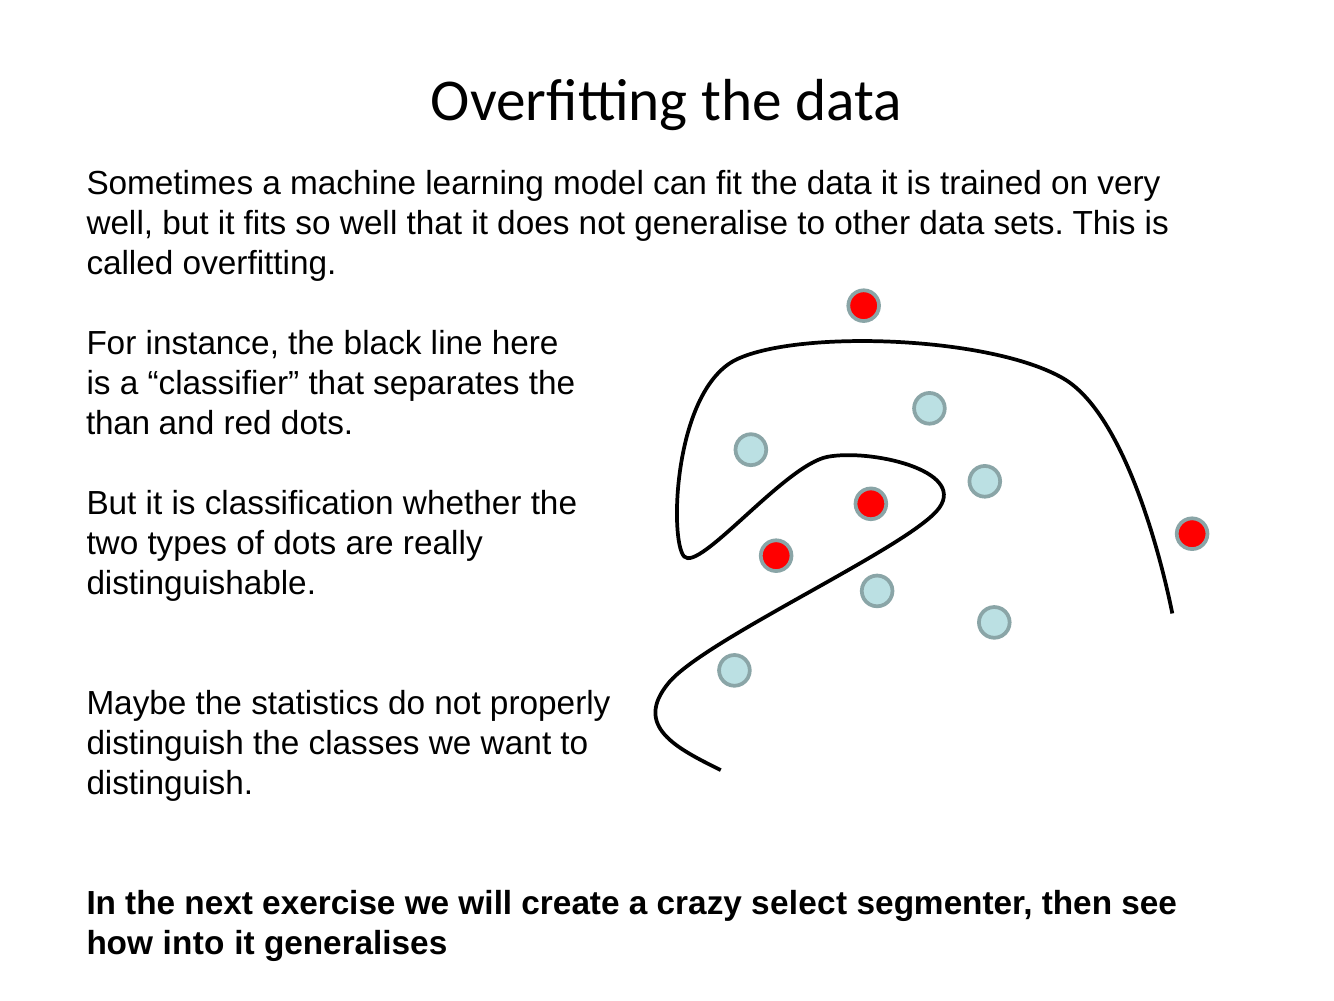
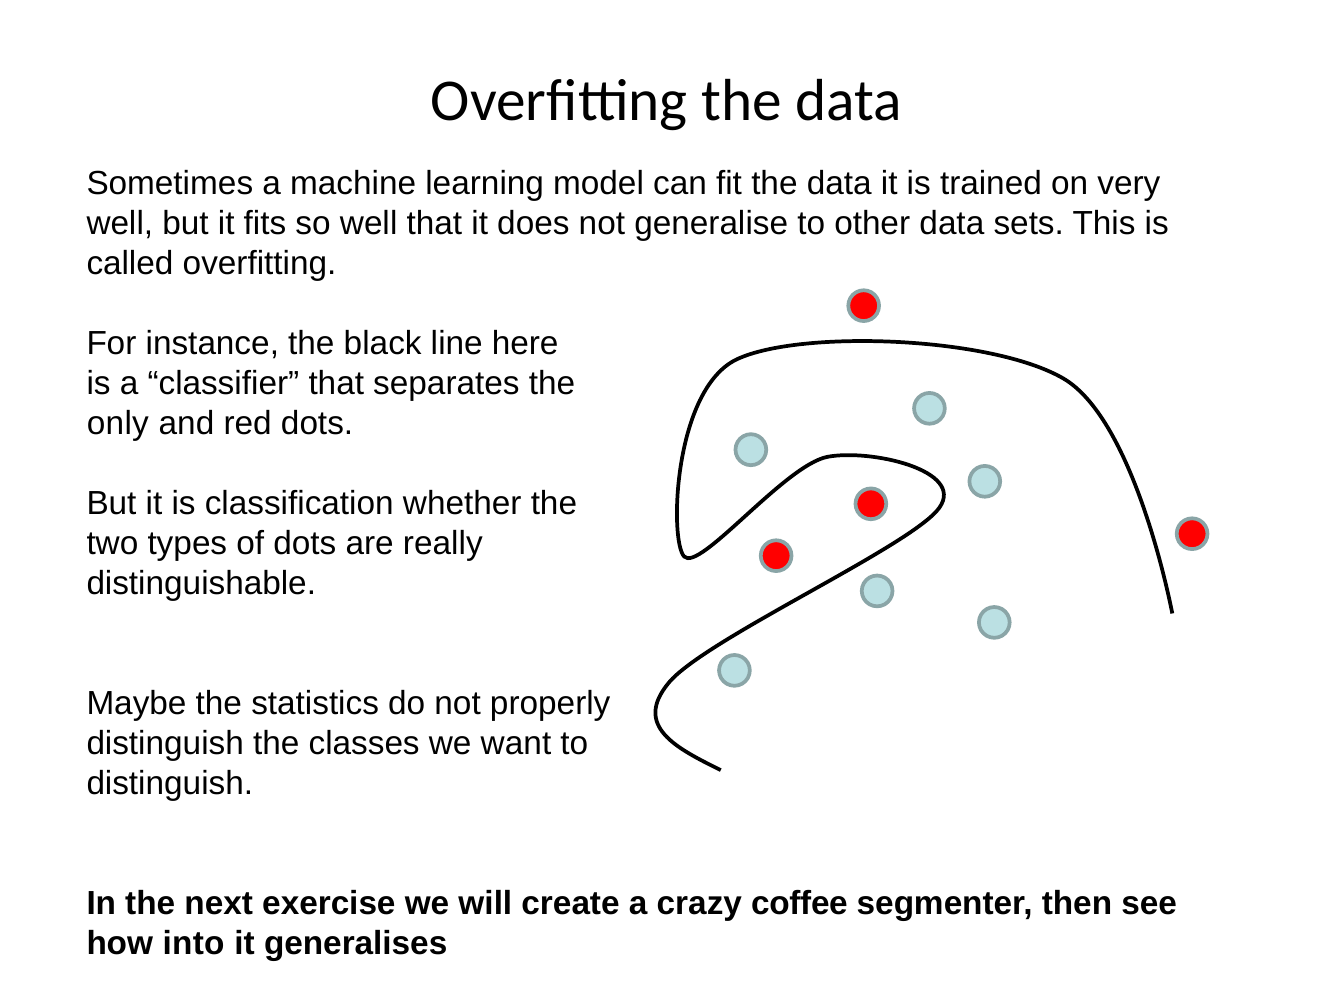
than: than -> only (118, 423)
select: select -> coffee (799, 903)
